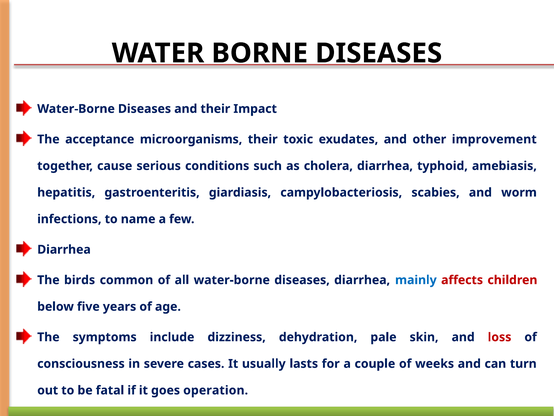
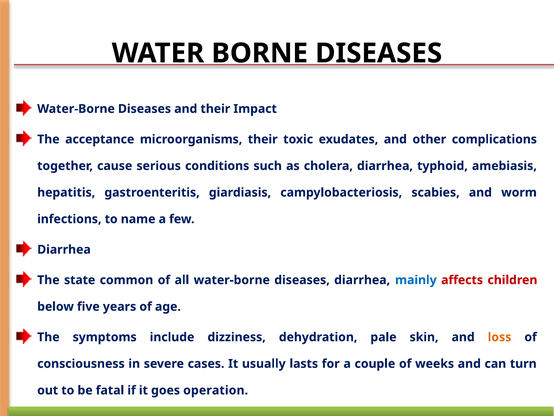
improvement: improvement -> complications (494, 139)
birds: birds -> state (80, 280)
loss colour: red -> orange (500, 337)
